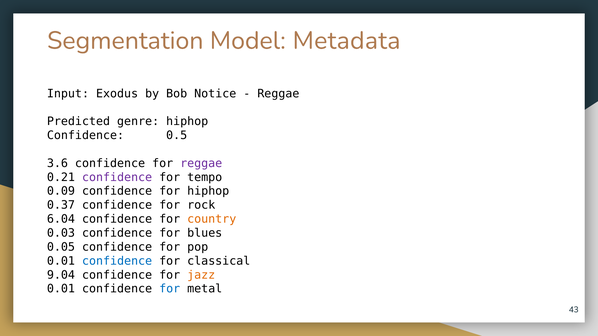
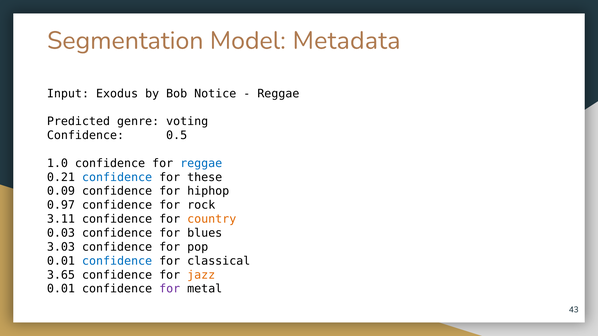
genre hiphop: hiphop -> voting (187, 122)
3.6: 3.6 -> 1.0 (57, 163)
reggae colour: purple -> blue (201, 163)
confidence colour: purple -> blue (117, 177)
tempo: tempo -> these (205, 177)
0.37: 0.37 -> 0.97 (61, 205)
6.04: 6.04 -> 3.11 (61, 219)
0.05: 0.05 -> 3.03 (61, 247)
9.04: 9.04 -> 3.65 (61, 275)
for colour: blue -> purple (170, 289)
